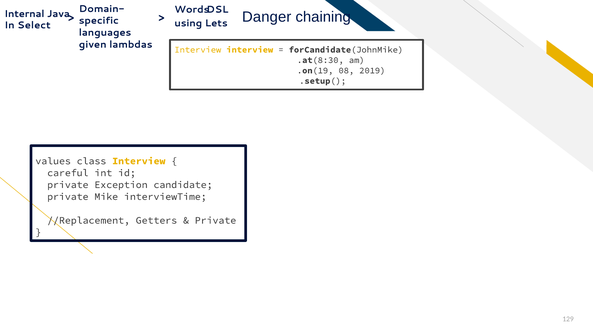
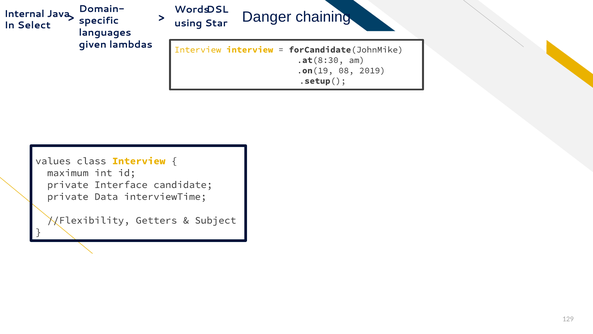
Lets: Lets -> Star (216, 23)
careful: careful -> maximum (68, 173)
Exception: Exception -> Interface (121, 184)
Mike: Mike -> Data (106, 196)
//Replacement: //Replacement -> //Flexibility (89, 220)
Private: Private -> Subject (216, 220)
